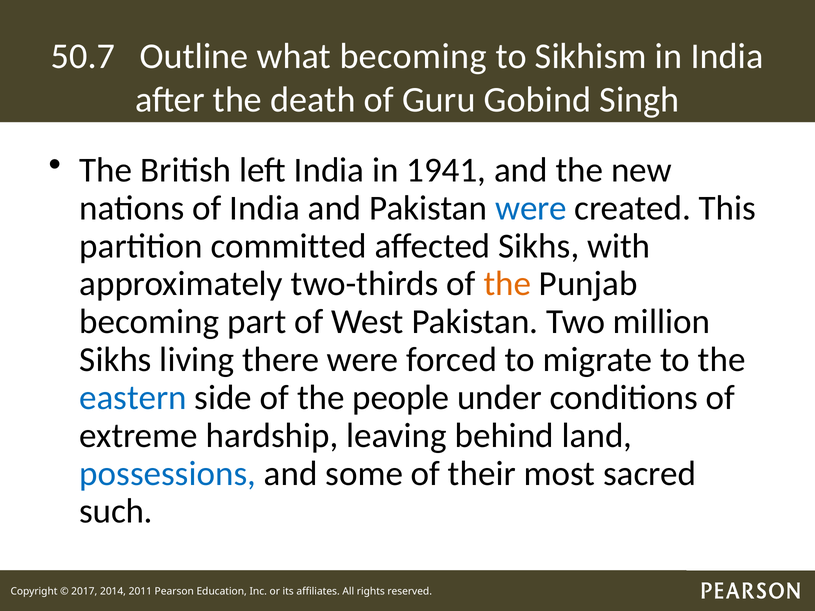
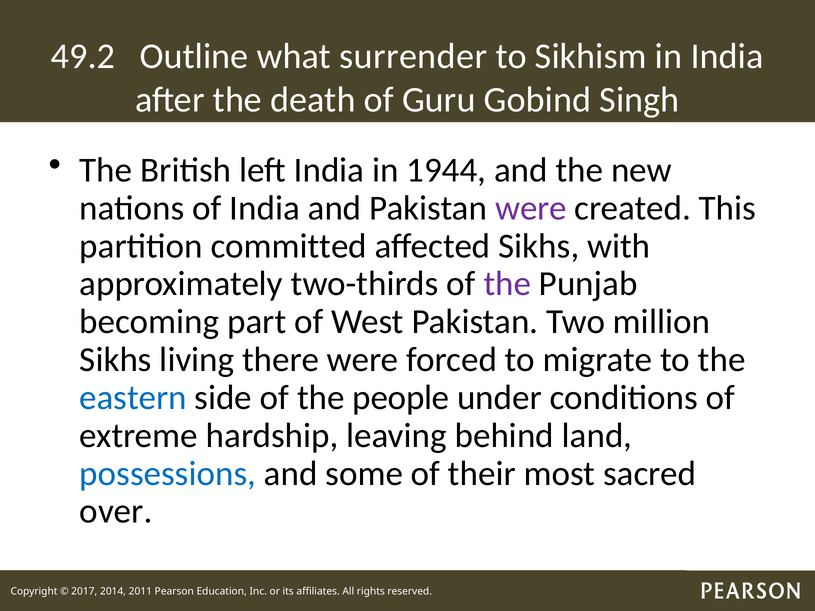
50.7: 50.7 -> 49.2 (83, 56)
what becoming: becoming -> surrender (413, 56)
1941: 1941 -> 1944 (446, 170)
were colour: blue -> purple (531, 208)
the colour: orange -> purple (507, 284)
such: such -> over (116, 512)
